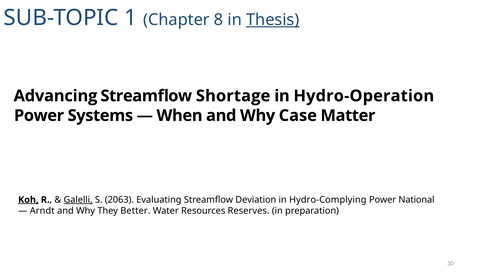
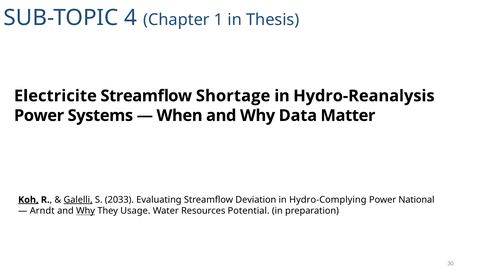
1: 1 -> 4 (131, 18)
8: 8 -> 1 (219, 20)
Thesis underline: present -> none (273, 20)
Advancing: Advancing -> Electricite (55, 96)
Hydro-Operation: Hydro-Operation -> Hydro-Reanalysis (364, 96)
Case: Case -> Data (298, 116)
2063: 2063 -> 2033 (119, 200)
Why underline: none -> present (86, 211)
Better: Better -> Usage (135, 211)
Reserves: Reserves -> Potential (249, 211)
